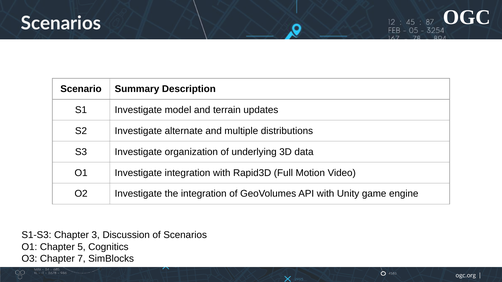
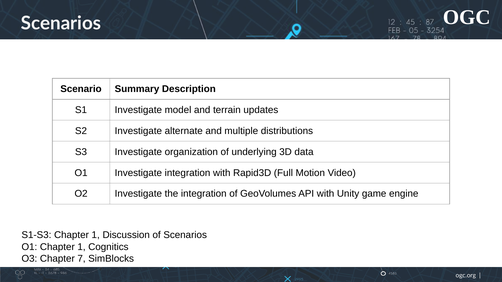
S1-S3 Chapter 3: 3 -> 1 (96, 235)
O1 Chapter 5: 5 -> 1 (81, 247)
